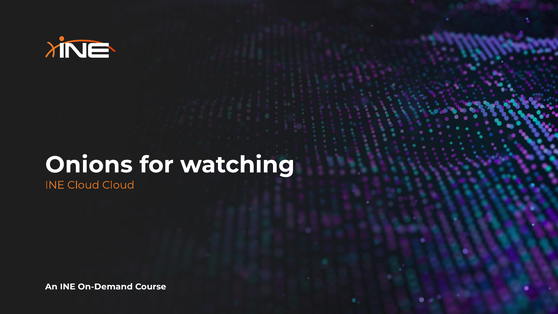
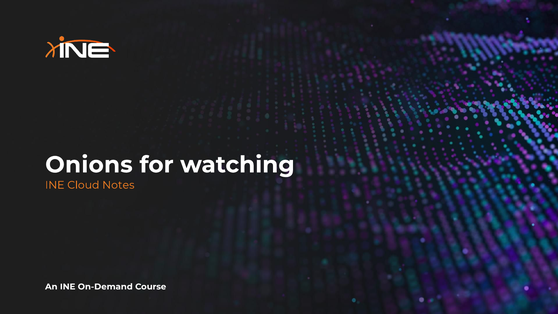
Cloud Cloud: Cloud -> Notes (118, 185)
